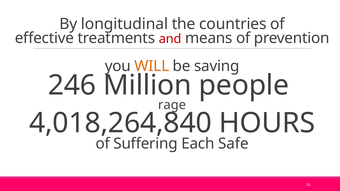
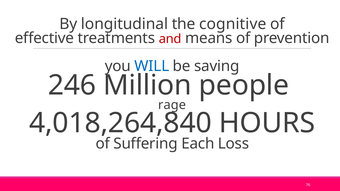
countries: countries -> cognitive (233, 24)
WILL colour: orange -> blue (152, 66)
Safe: Safe -> Loss (233, 144)
